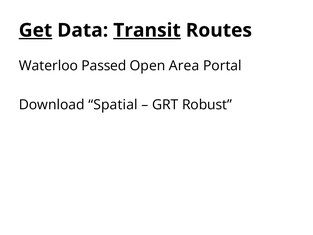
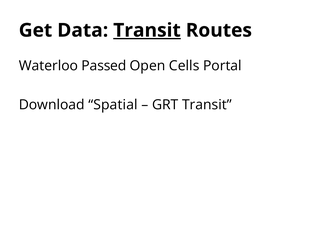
Get underline: present -> none (35, 30)
Area: Area -> Cells (184, 66)
GRT Robust: Robust -> Transit (207, 105)
